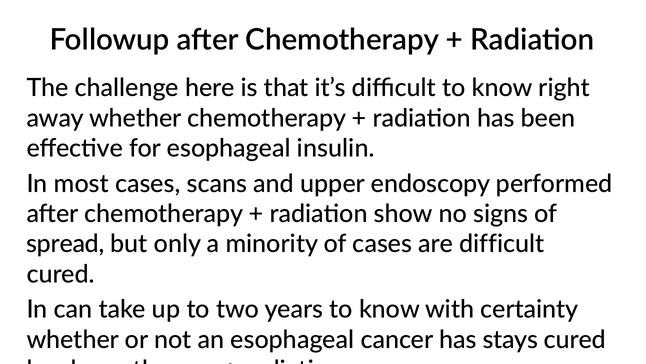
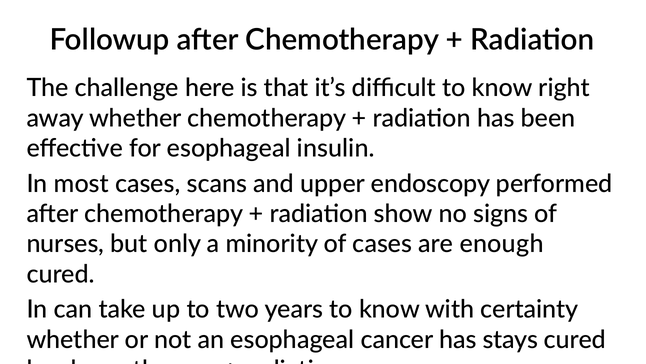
spread: spread -> nurses (65, 244)
are difficult: difficult -> enough (502, 244)
